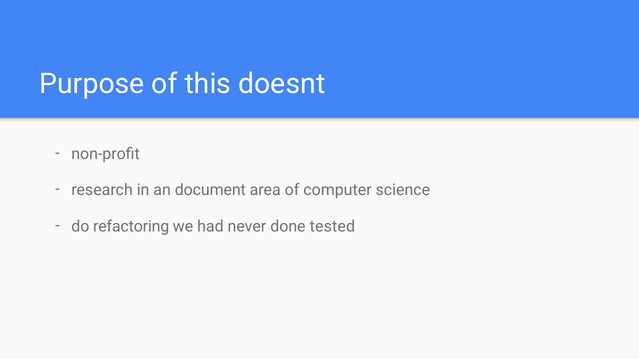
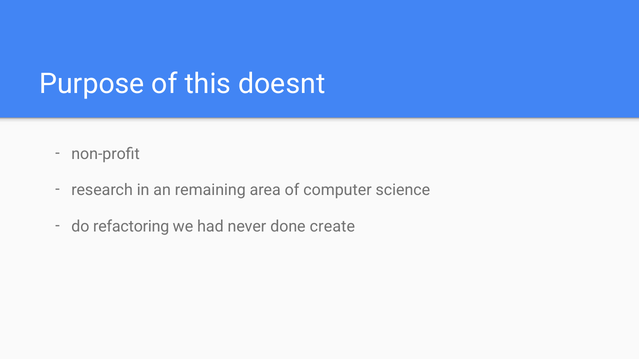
document: document -> remaining (210, 190)
tested: tested -> create (332, 227)
